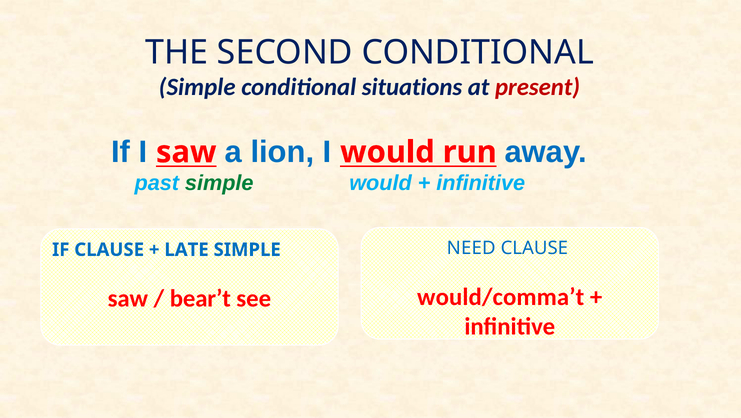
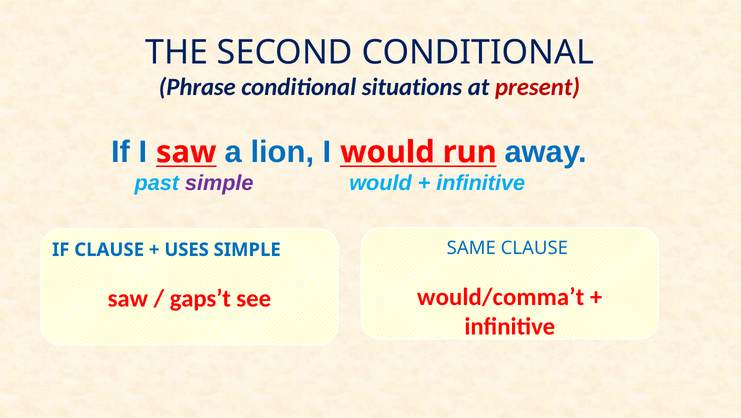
Simple: Simple -> Phrase (197, 87)
simple colour: green -> purple (219, 183)
NEED: NEED -> SAME (471, 248)
LATE: LATE -> USES (187, 250)
bear’t: bear’t -> gaps’t (200, 298)
